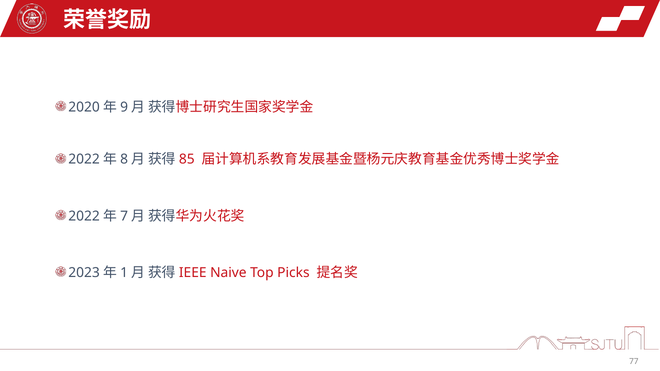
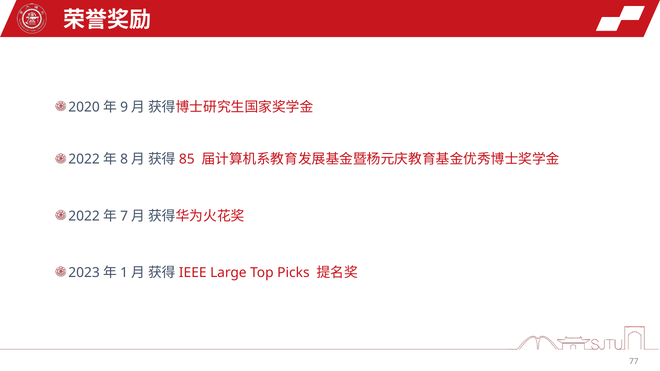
Naive: Naive -> Large (228, 273)
